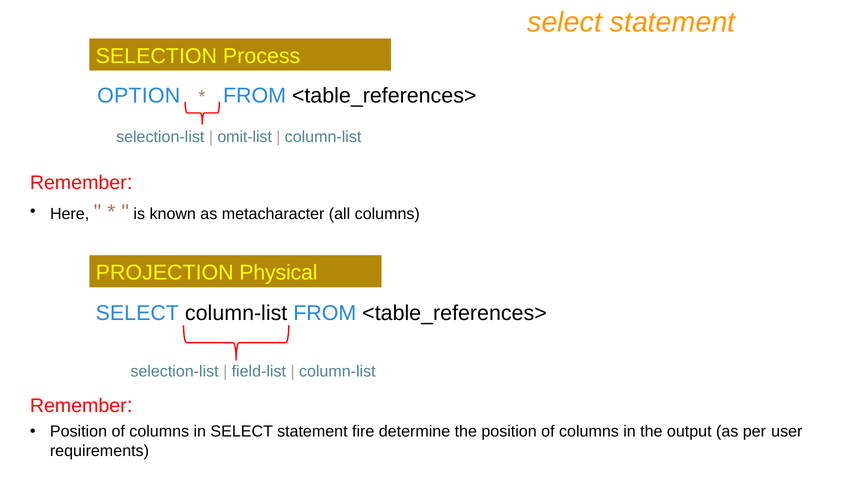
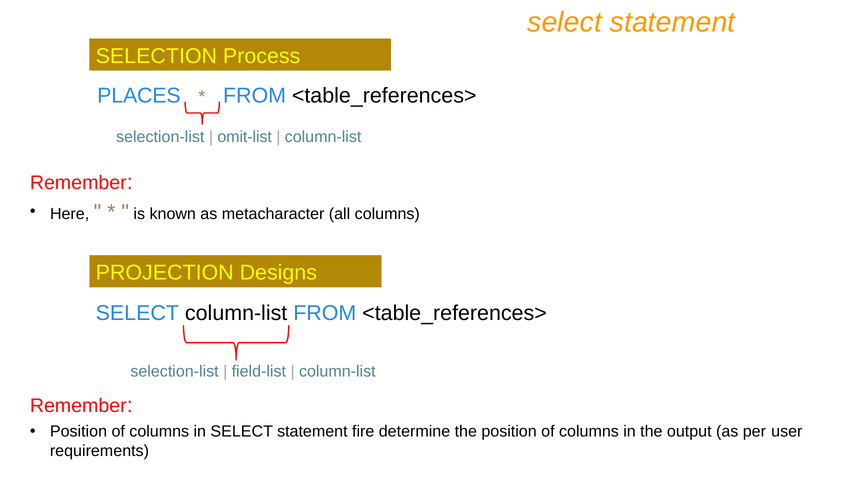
OPTION: OPTION -> PLACES (139, 96)
Physical: Physical -> Designs (278, 273)
